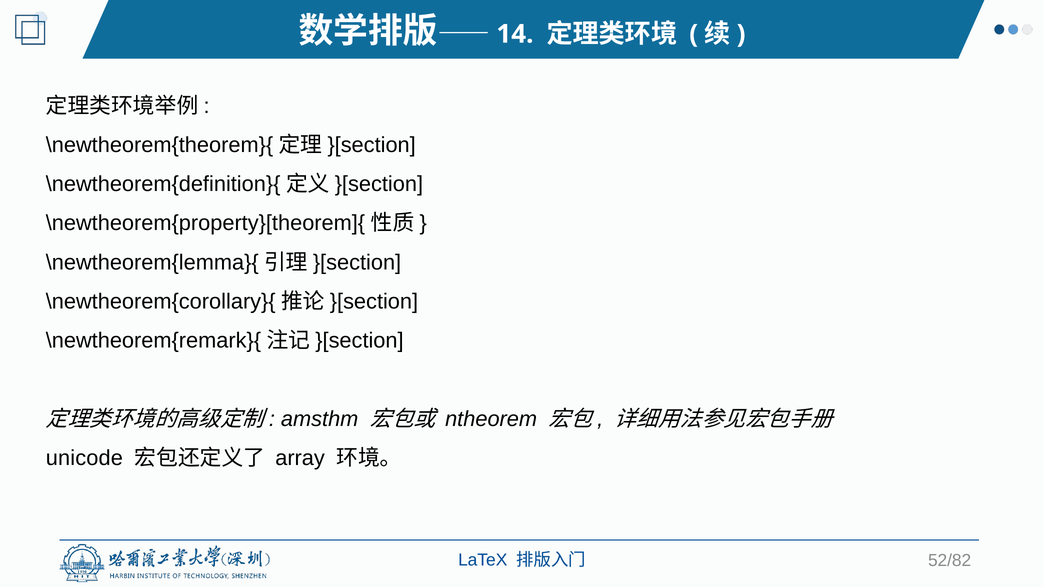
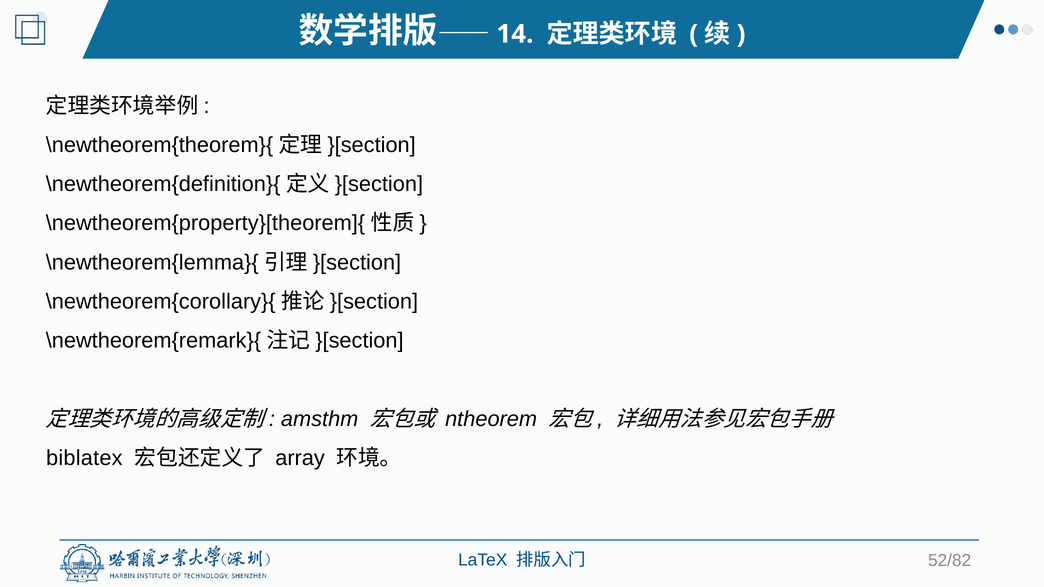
unicode: unicode -> biblatex (84, 458)
